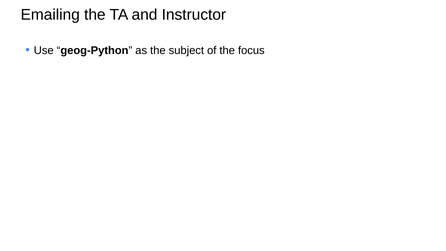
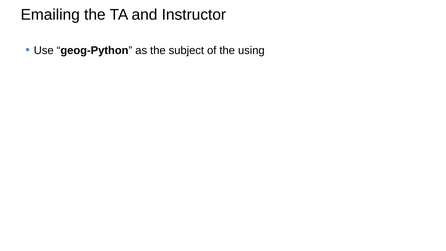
focus: focus -> using (251, 50)
